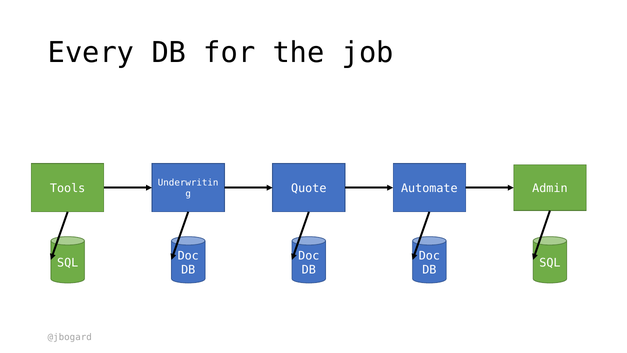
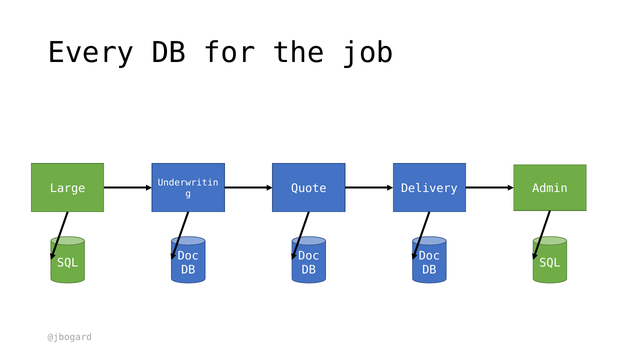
Tools: Tools -> Large (68, 188)
Automate: Automate -> Delivery (429, 188)
